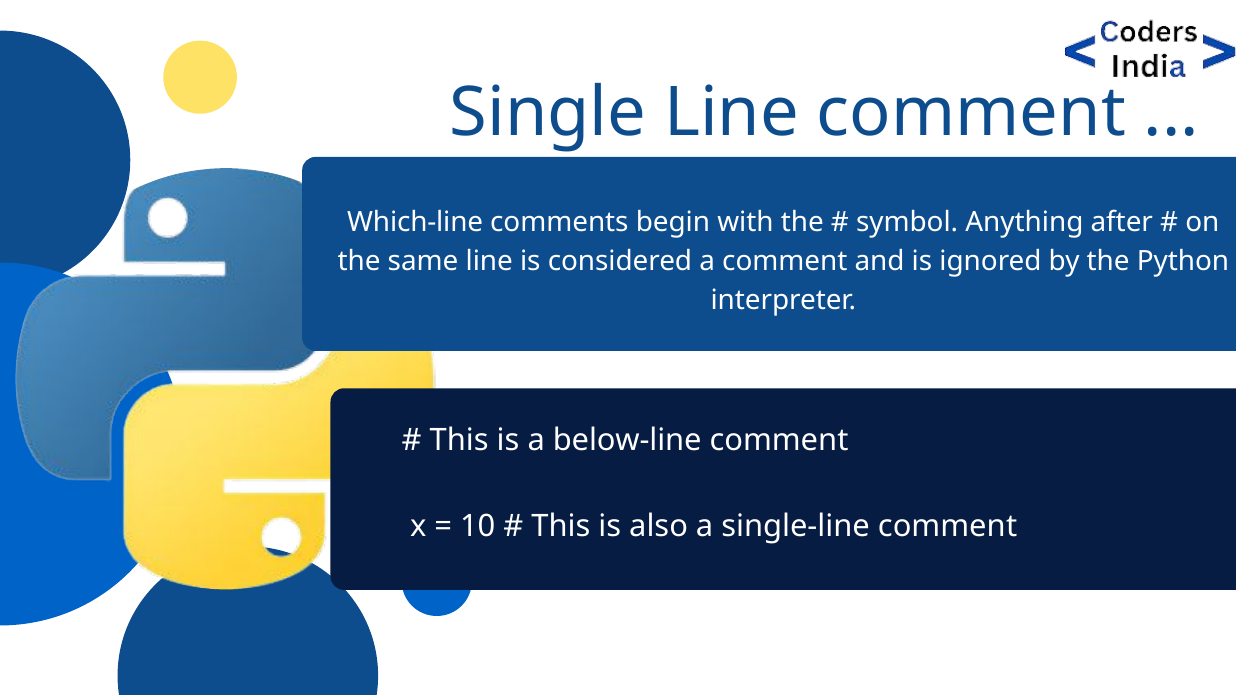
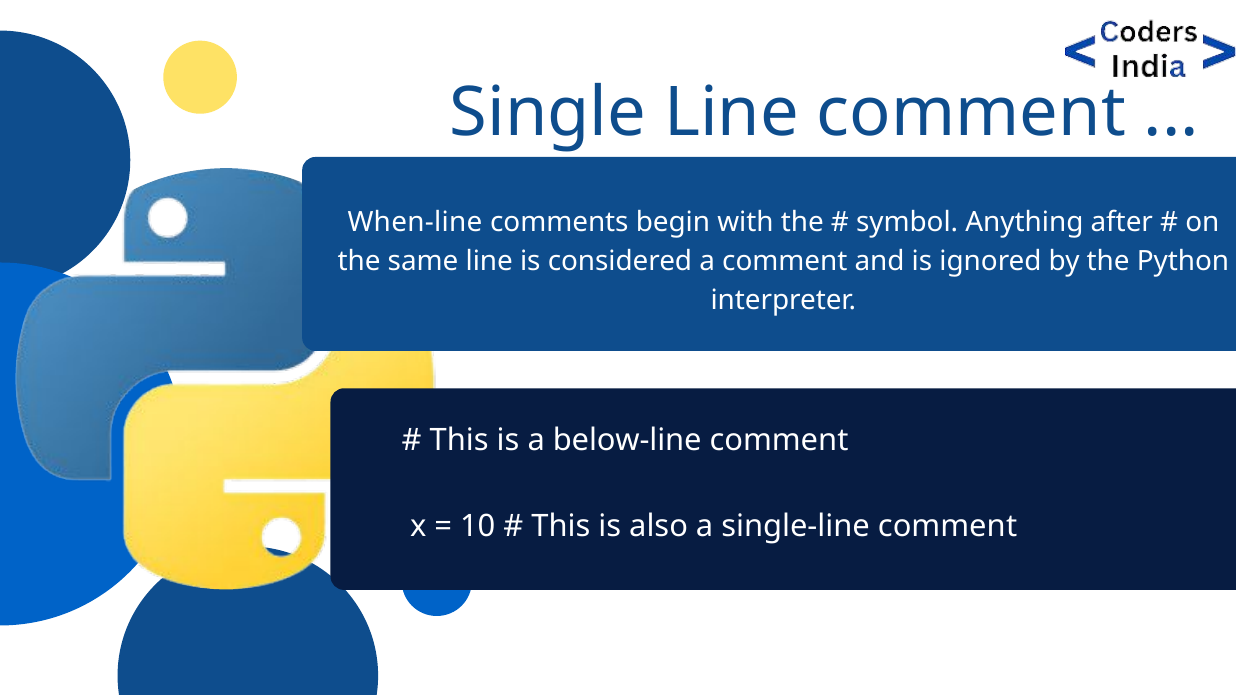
Which-line: Which-line -> When-line (415, 222)
